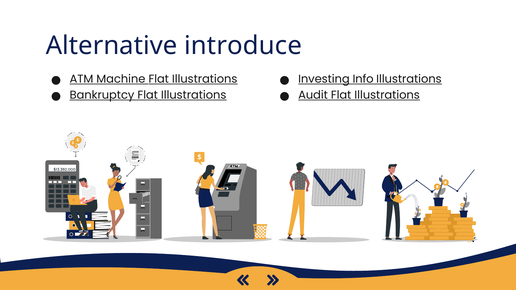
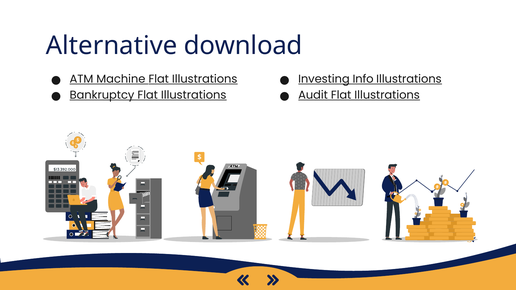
introduce: introduce -> download (243, 46)
